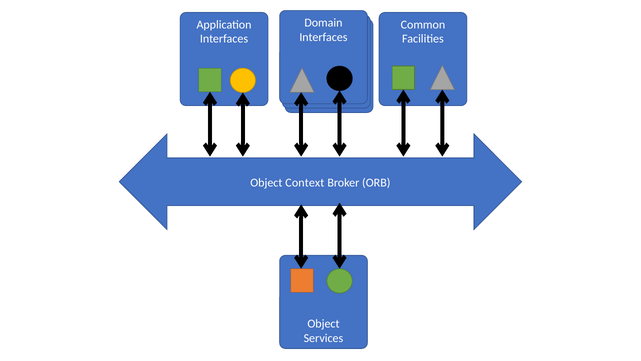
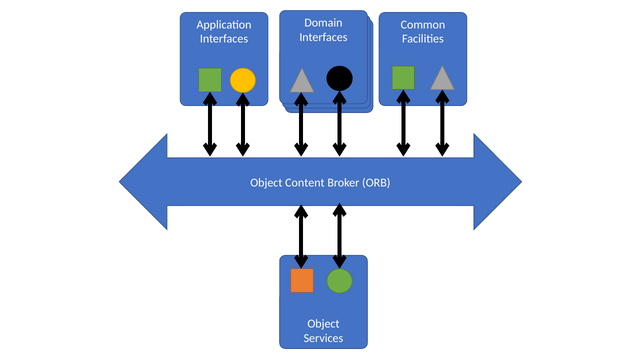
Context: Context -> Content (305, 182)
